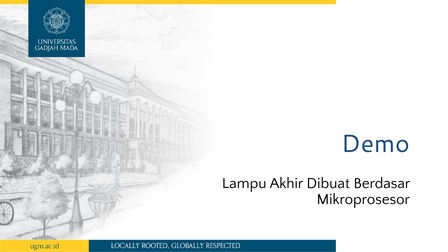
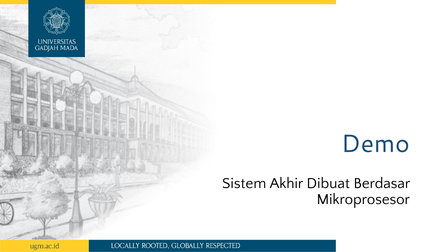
Lampu: Lampu -> Sistem (244, 183)
